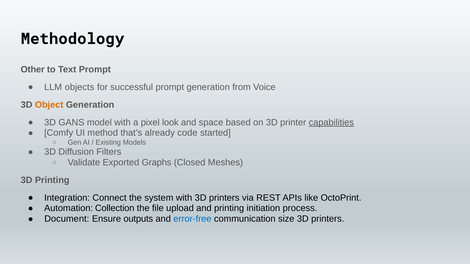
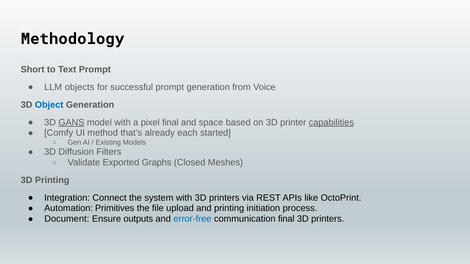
Other: Other -> Short (33, 70)
Object colour: orange -> blue (49, 105)
GANS underline: none -> present (71, 123)
pixel look: look -> final (170, 123)
code: code -> each (187, 133)
Collection: Collection -> Primitives (115, 209)
communication size: size -> final (286, 219)
